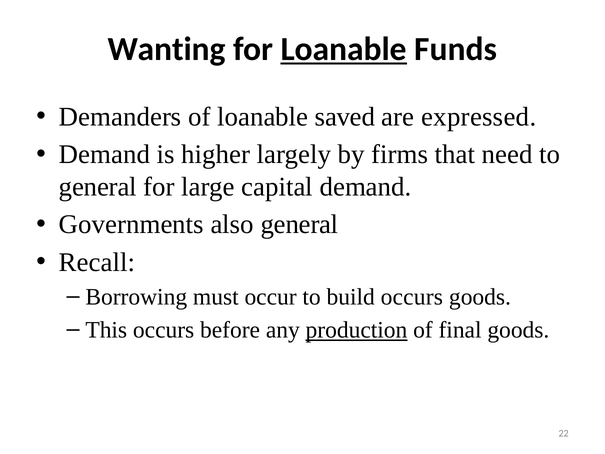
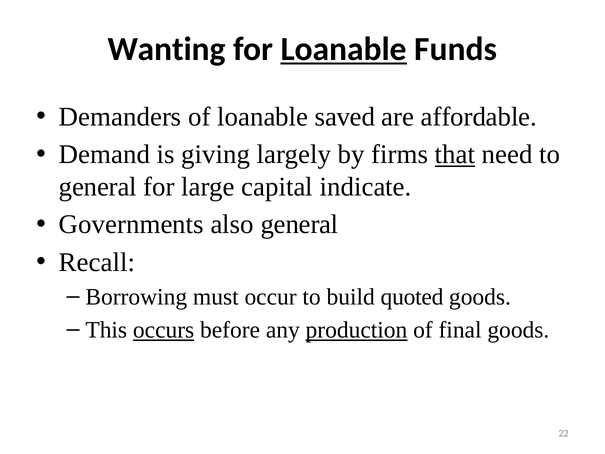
expressed: expressed -> affordable (479, 117)
higher: higher -> giving (216, 154)
that underline: none -> present (455, 154)
capital demand: demand -> indicate (366, 187)
build occurs: occurs -> quoted (412, 297)
occurs underline: none -> present (164, 330)
